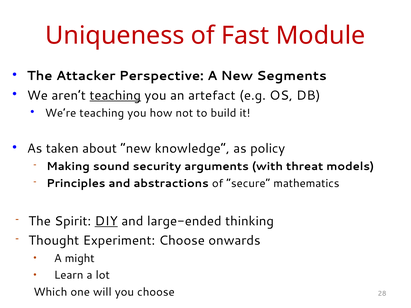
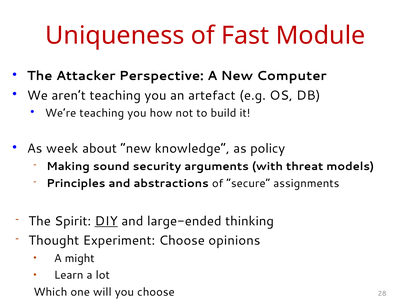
Segments: Segments -> Computer (292, 76)
teaching underline: present -> none (115, 95)
taken: taken -> week (62, 149)
mathematics: mathematics -> assignments (306, 183)
onwards: onwards -> opinions (234, 241)
